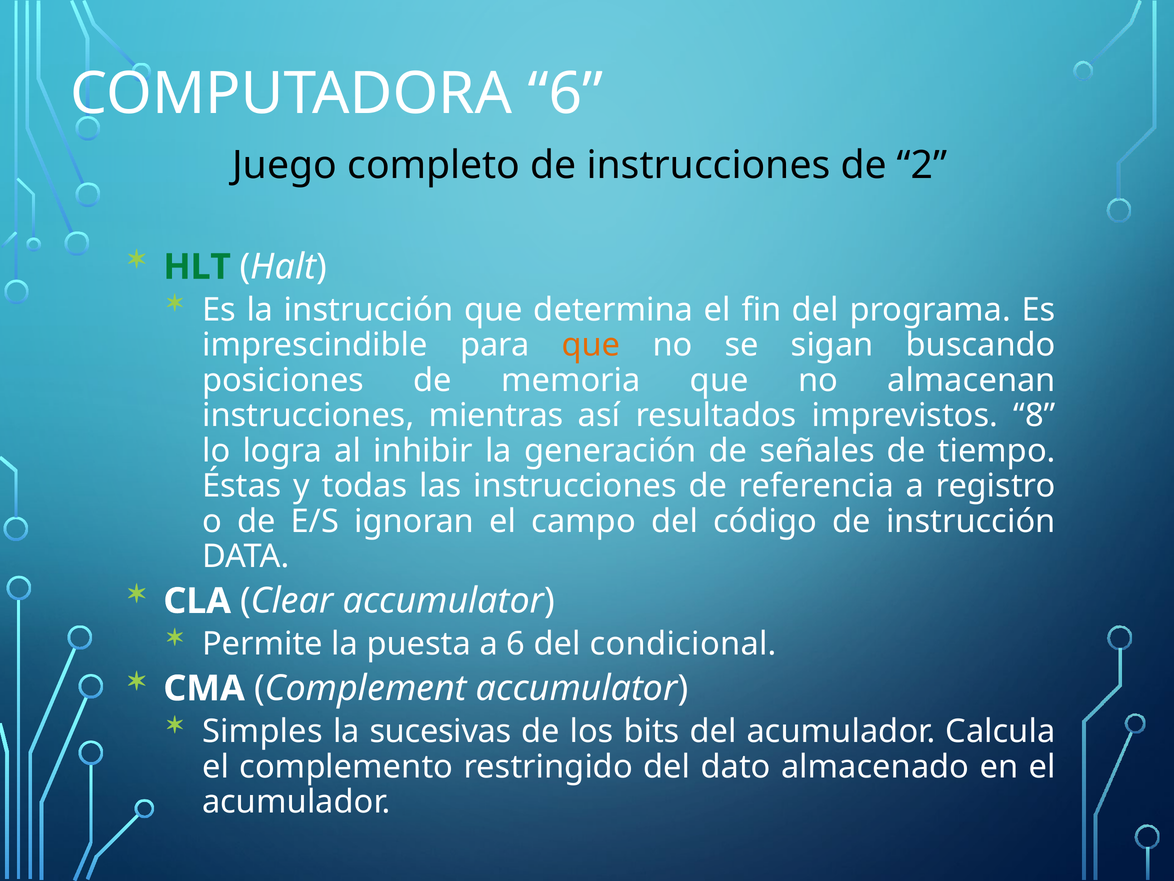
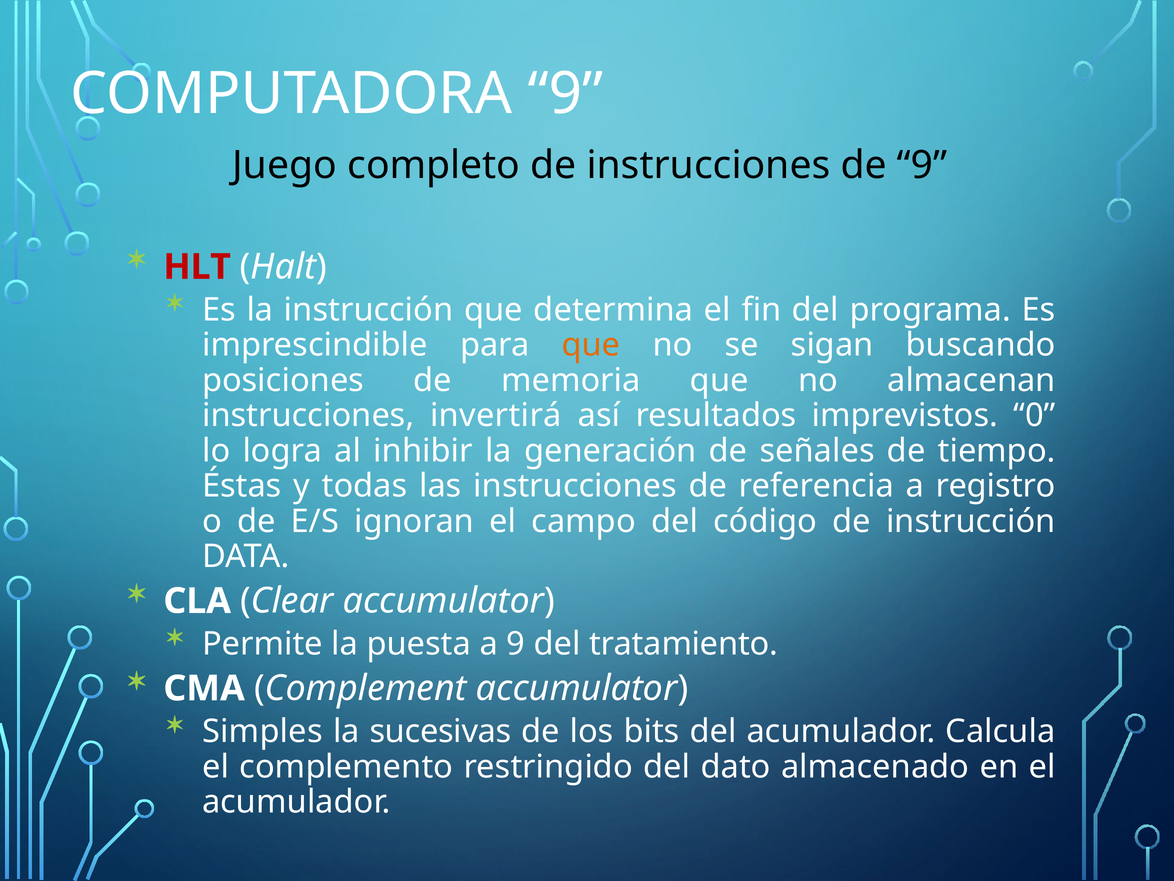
COMPUTADORA 6: 6 -> 9 (565, 94)
de 2: 2 -> 9 (922, 165)
HLT colour: green -> red (197, 267)
mientras: mientras -> invertirá (496, 415)
8: 8 -> 0 (1034, 415)
a 6: 6 -> 9 (516, 644)
condicional: condicional -> tratamiento (683, 644)
